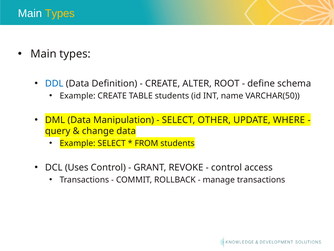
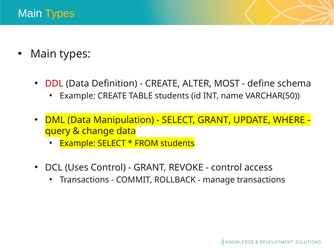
DDL colour: blue -> red (54, 83)
ROOT: ROOT -> MOST (227, 83)
SELECT OTHER: OTHER -> GRANT (214, 120)
